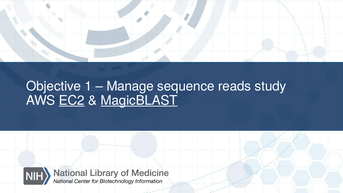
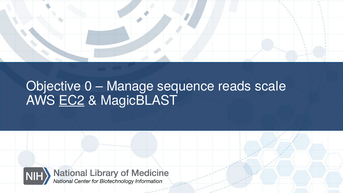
1: 1 -> 0 (88, 86)
study: study -> scale (270, 86)
MagicBLAST underline: present -> none (139, 100)
